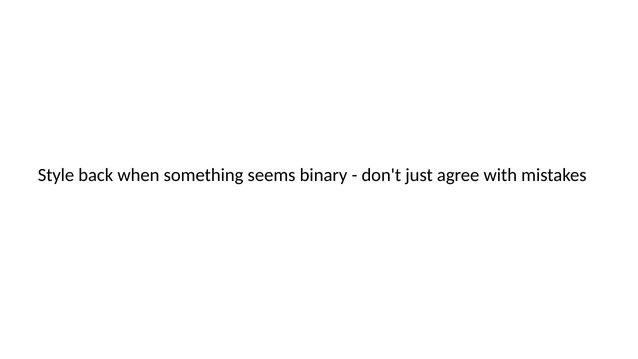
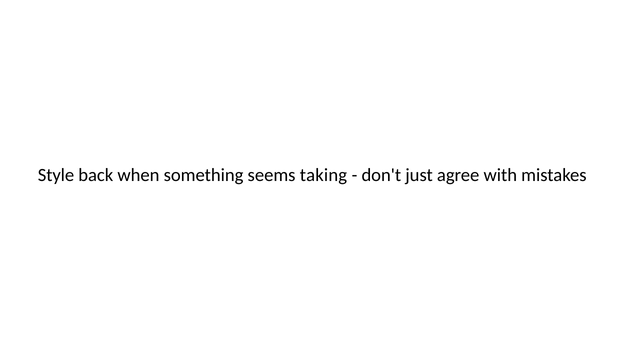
binary: binary -> taking (323, 175)
